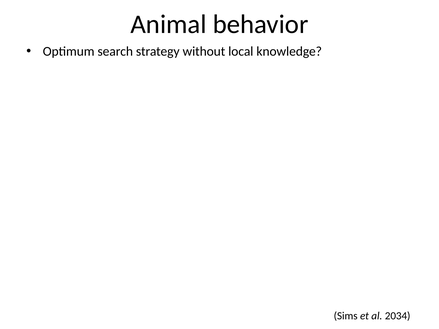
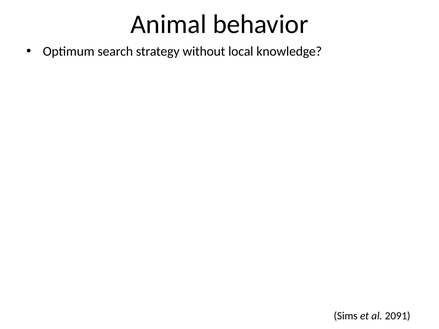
2034: 2034 -> 2091 (398, 316)
